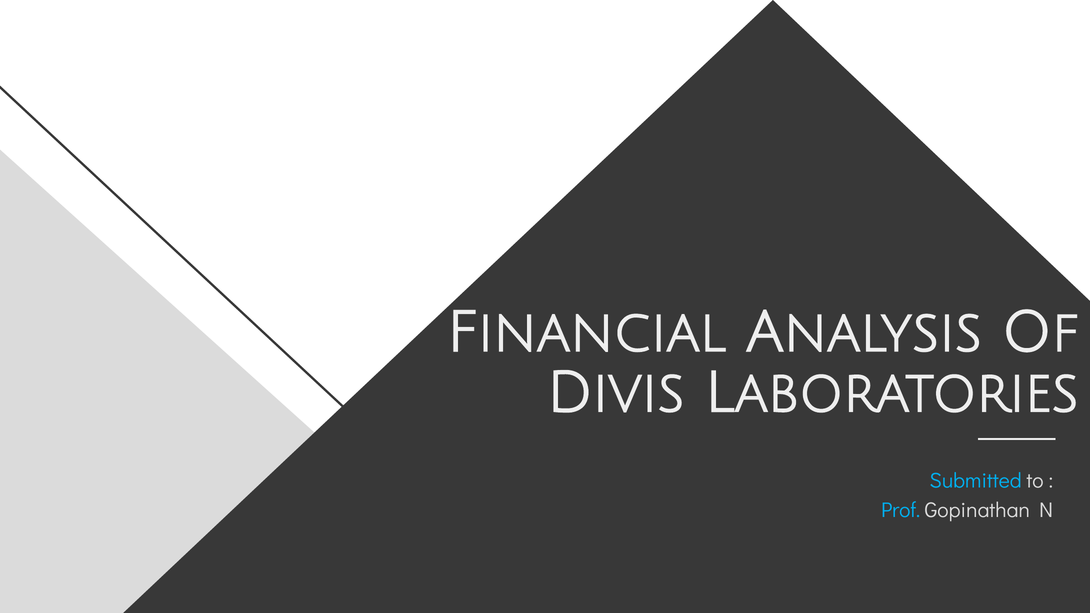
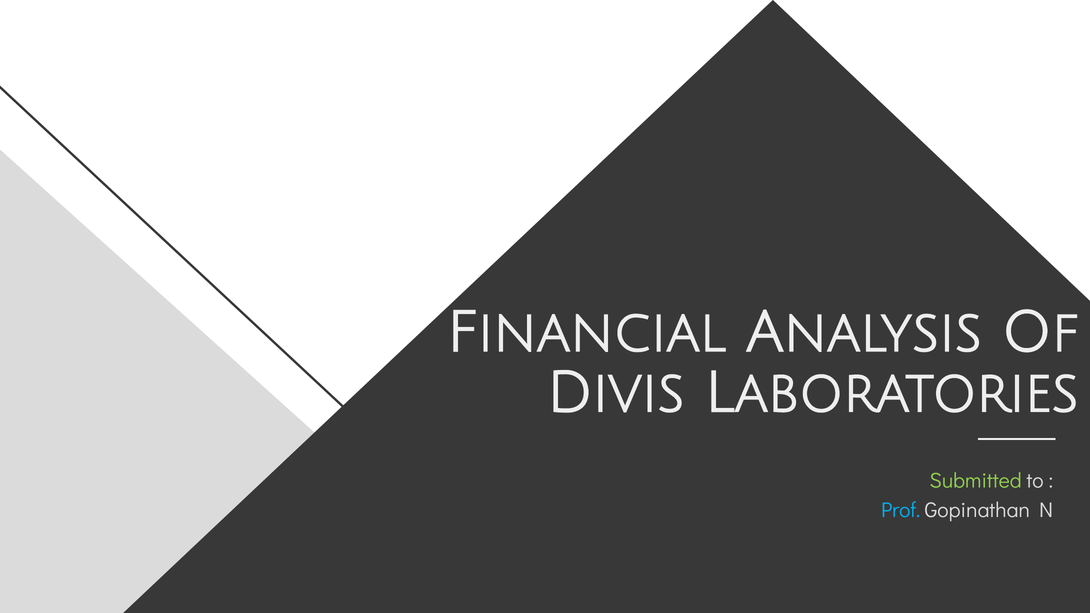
Submitted colour: light blue -> light green (976, 481)
